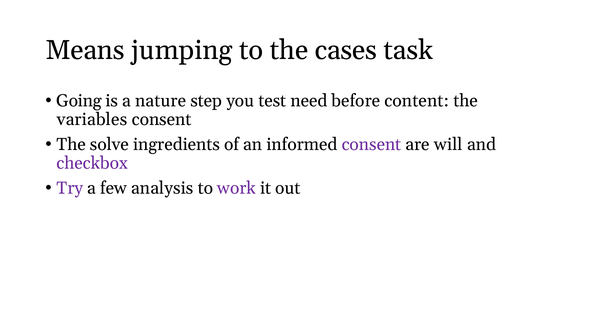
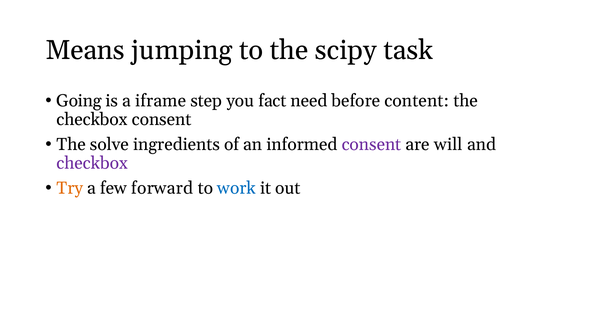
cases: cases -> scipy (346, 50)
nature: nature -> iframe (161, 101)
test: test -> fact (272, 101)
variables: variables -> checkbox (92, 120)
Try colour: purple -> orange (70, 188)
analysis: analysis -> forward (162, 188)
work colour: purple -> blue (237, 188)
